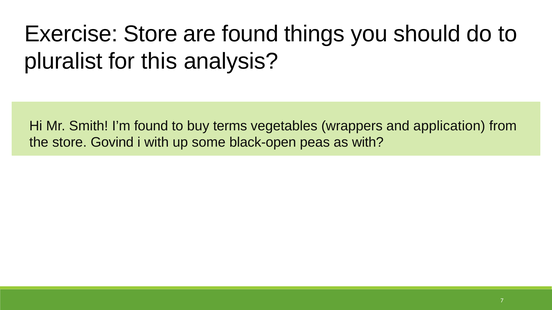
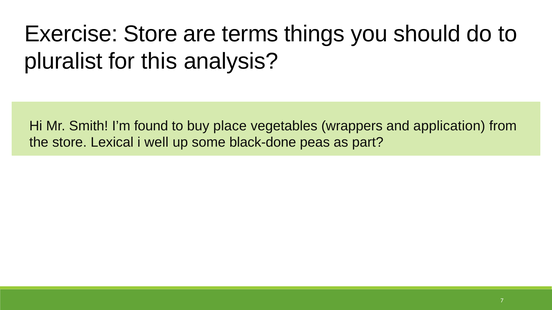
are found: found -> terms (250, 34)
terms: terms -> place (230, 126)
Govind: Govind -> Lexical (112, 143)
i with: with -> well (156, 143)
black-open: black-open -> black-done (263, 143)
as with: with -> part (368, 143)
